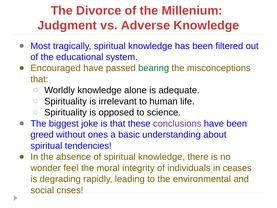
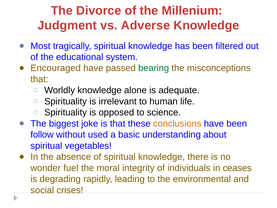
conclusions colour: purple -> orange (177, 123)
greed: greed -> follow (42, 135)
ones: ones -> used (98, 135)
tendencies: tendencies -> vegetables (88, 146)
feel: feel -> fuel (71, 168)
